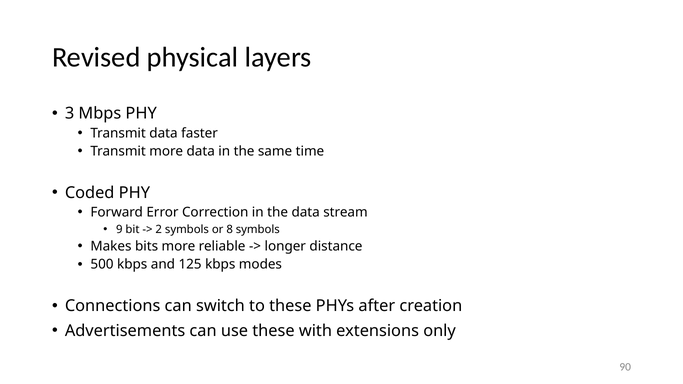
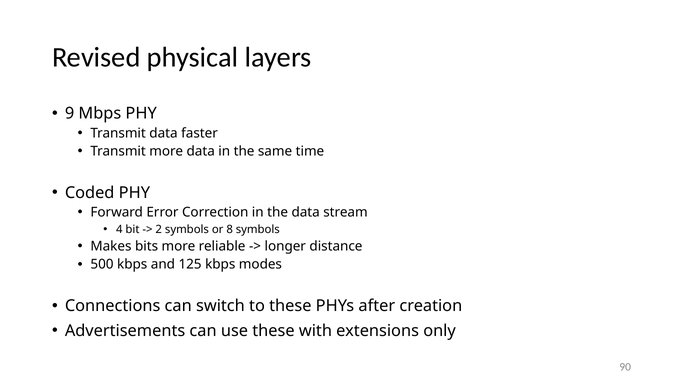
3: 3 -> 9 (70, 114)
9: 9 -> 4 (119, 229)
